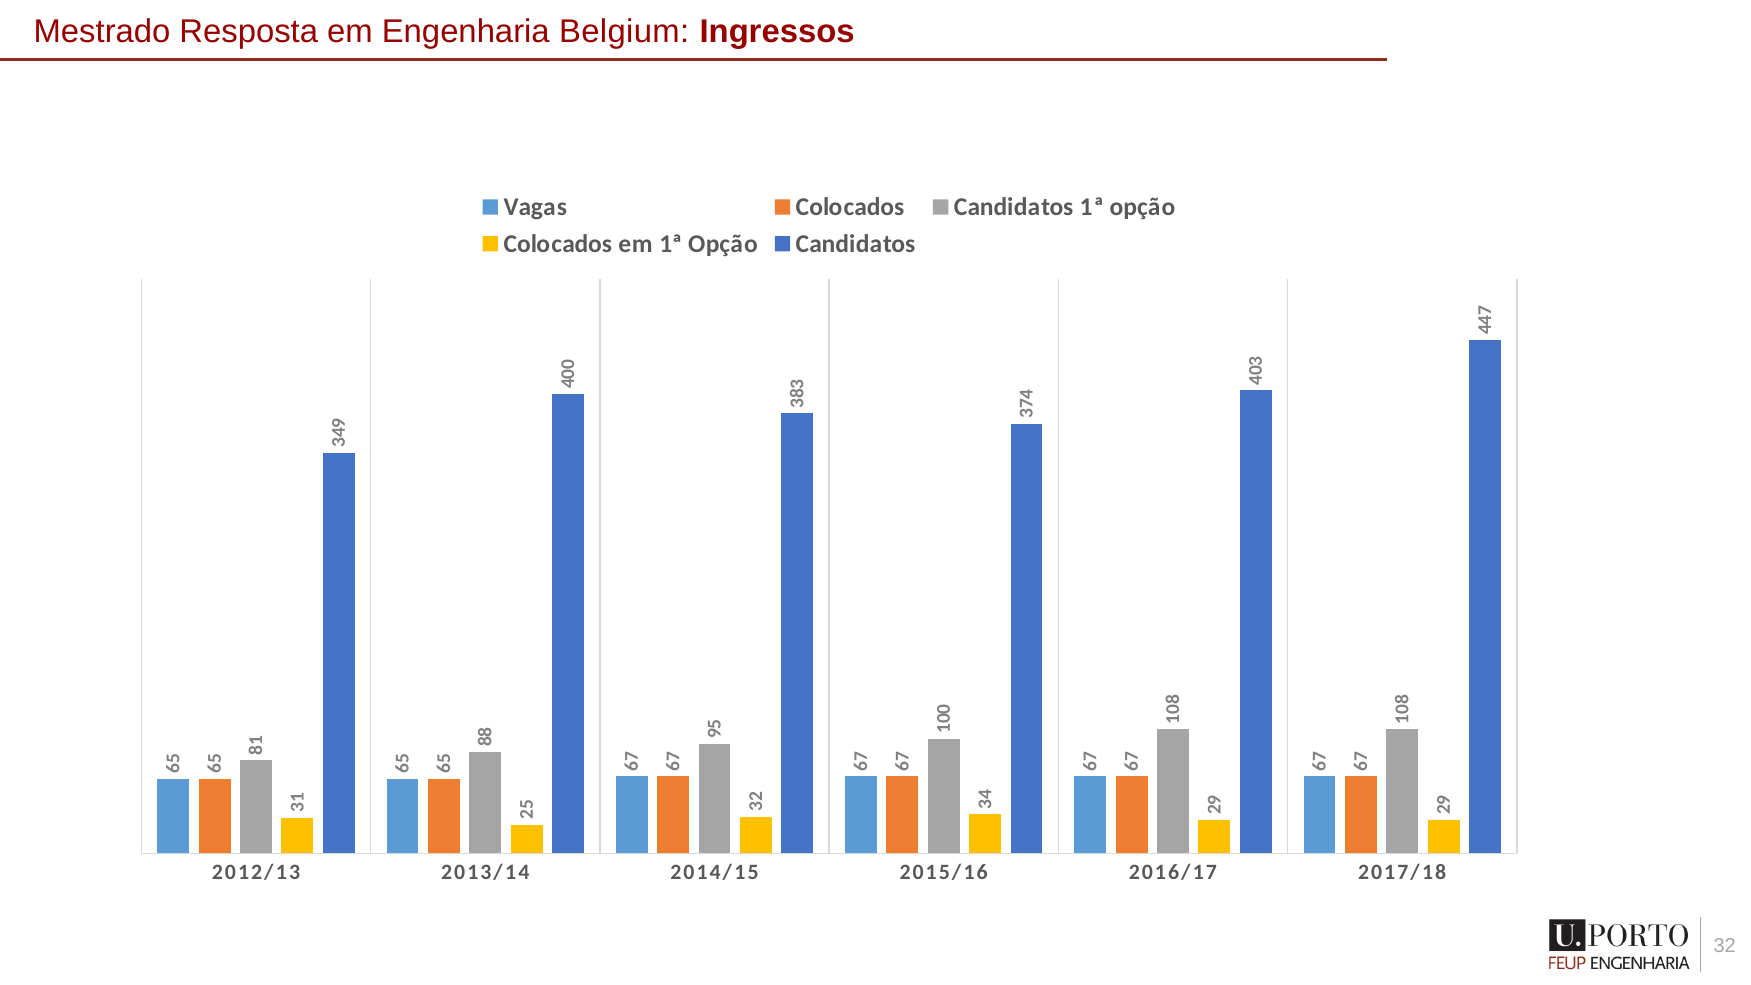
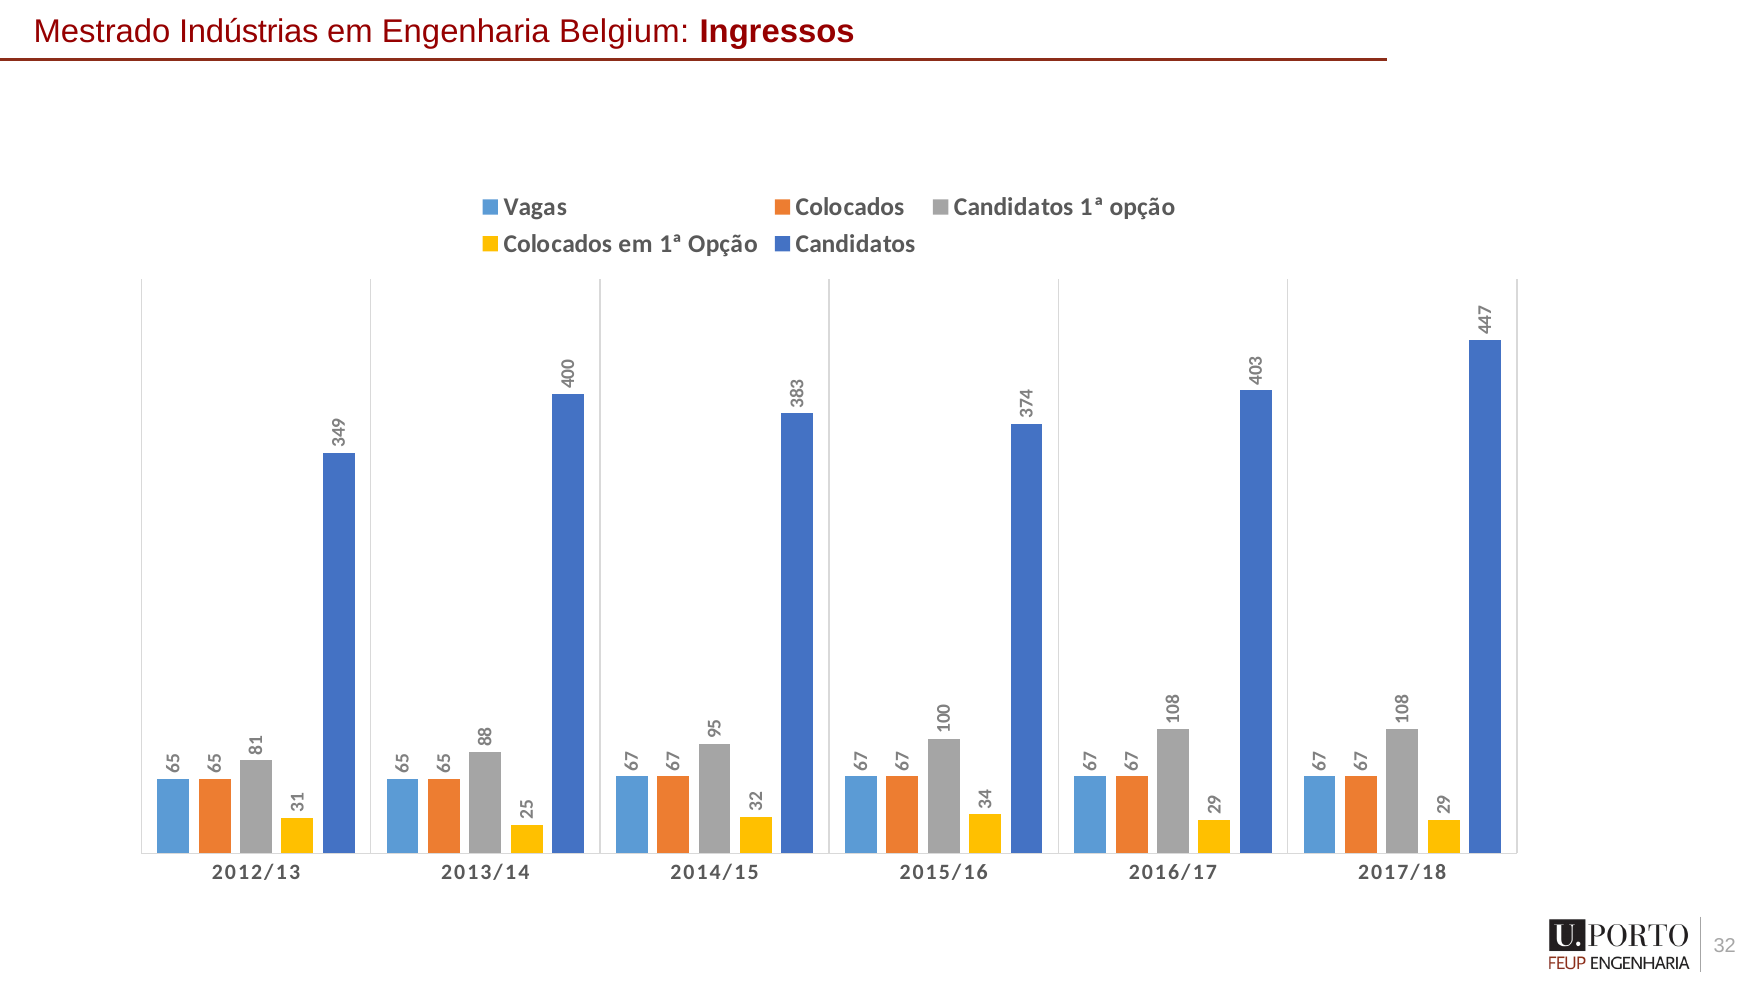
Resposta: Resposta -> Indústrias (249, 31)
